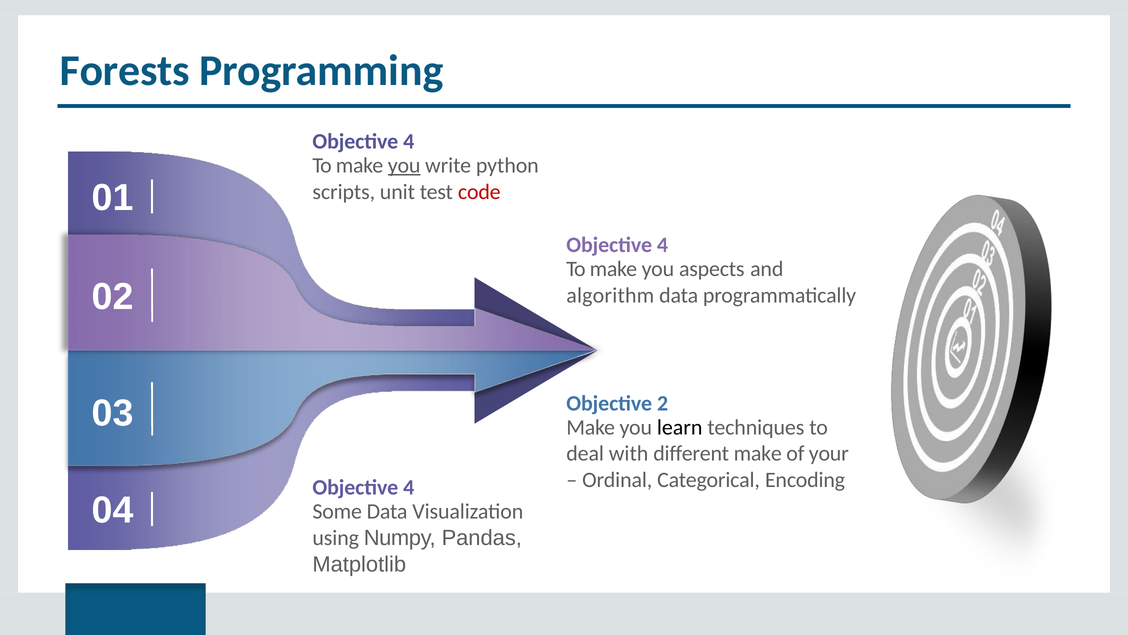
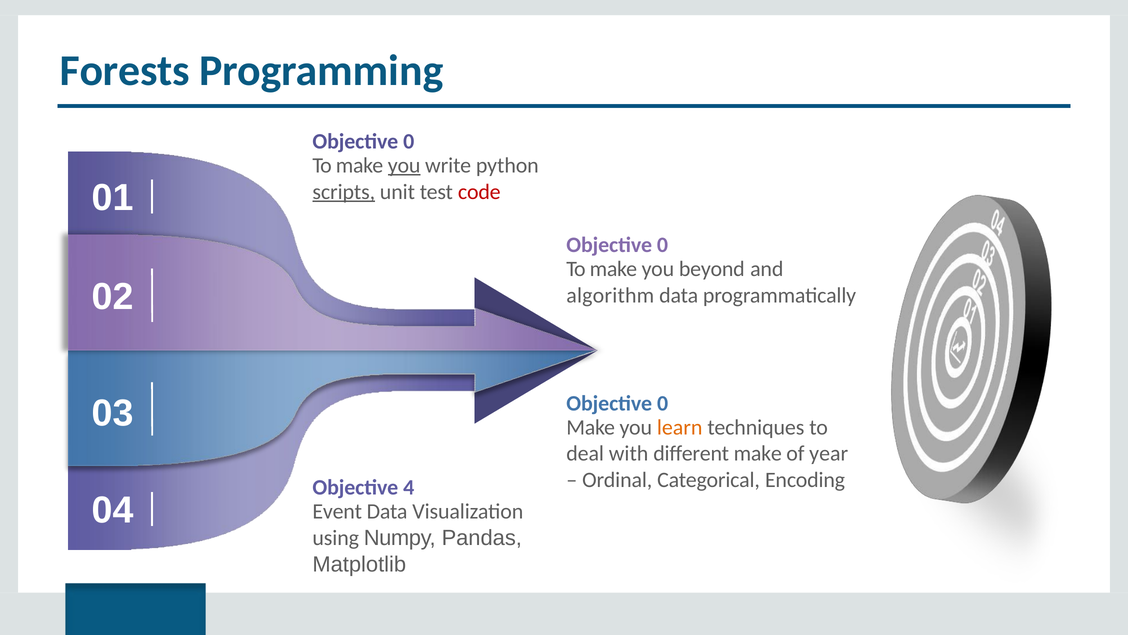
4: 4 -> 0 (409, 141)
scripts underline: none -> present (344, 192)
4: 4 -> 0 (663, 245)
aspects: aspects -> beyond (712, 269)
2: 2 -> 0 (663, 403)
learn colour: black -> orange (680, 427)
your: your -> year (829, 453)
Some: Some -> Event (337, 511)
